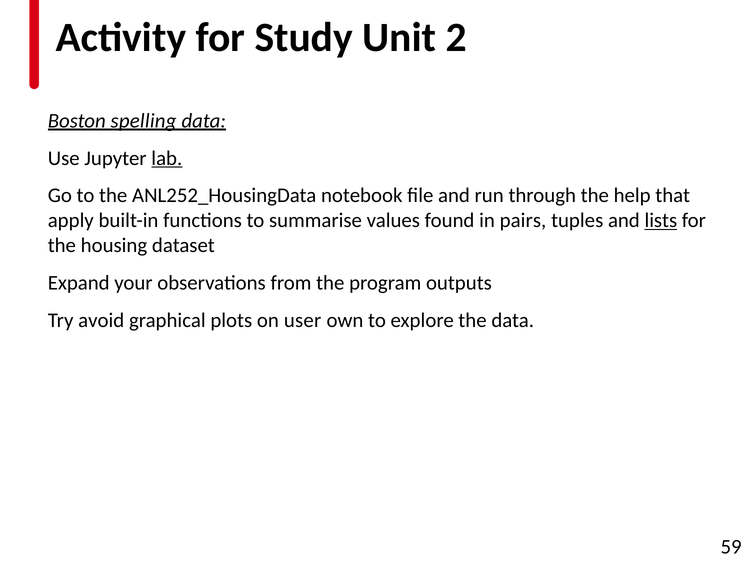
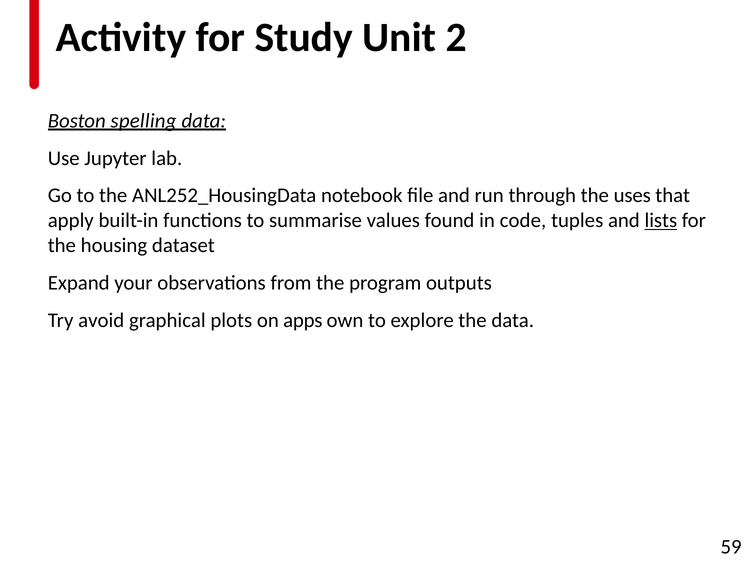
lab underline: present -> none (167, 158)
help: help -> uses (632, 196)
pairs: pairs -> code (523, 220)
user: user -> apps (303, 320)
